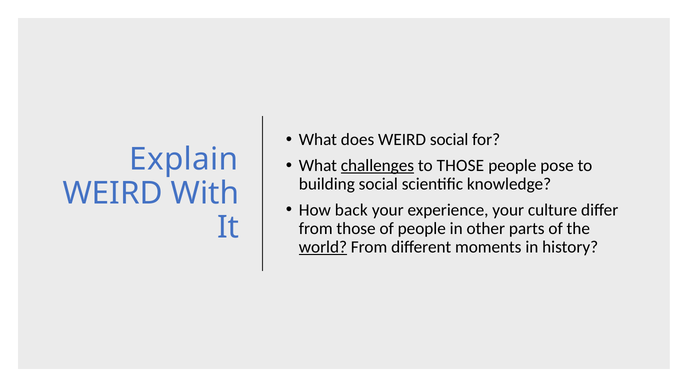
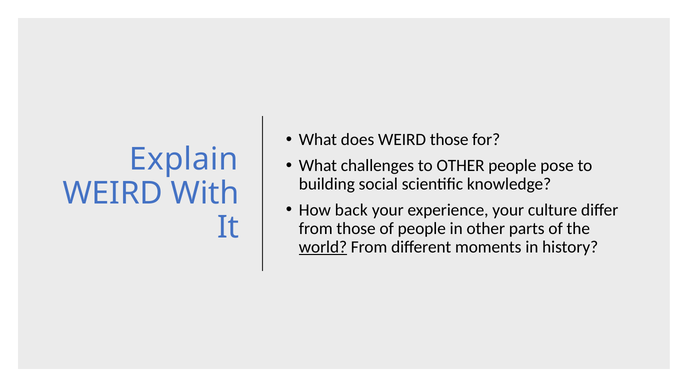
WEIRD social: social -> those (449, 140)
challenges underline: present -> none (377, 166)
to THOSE: THOSE -> OTHER (460, 166)
